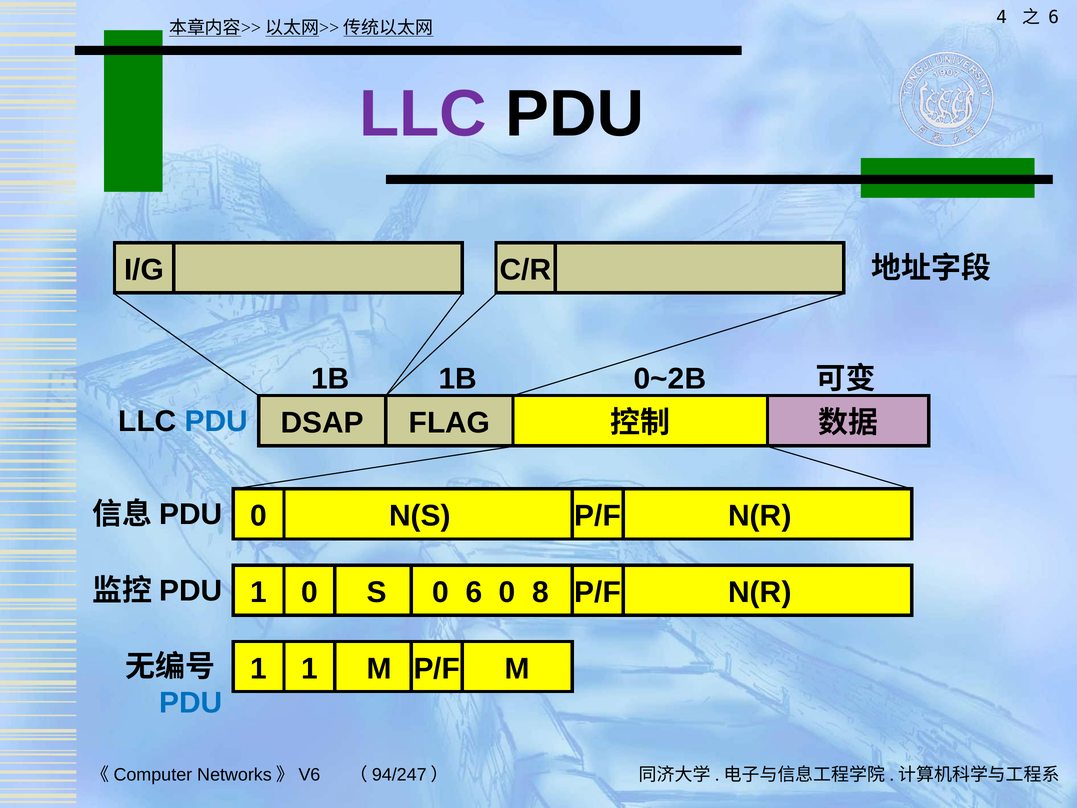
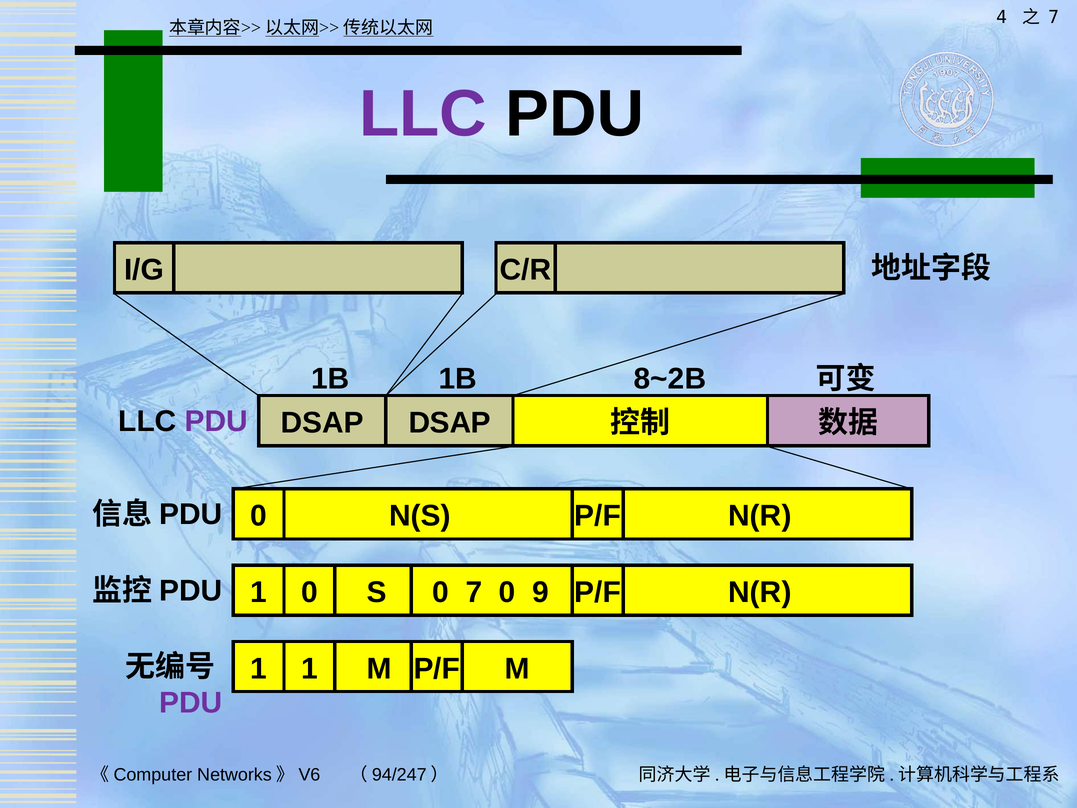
6: 6 -> 7 (1054, 17)
0~2B: 0~2B -> 8~2B (670, 379)
PDU colour: blue -> purple (216, 421)
DSAP FLAG: FLAG -> DSAP (450, 423)
0 6: 6 -> 7 (474, 592)
8: 8 -> 9 (541, 592)
PDU colour: blue -> purple (191, 703)
